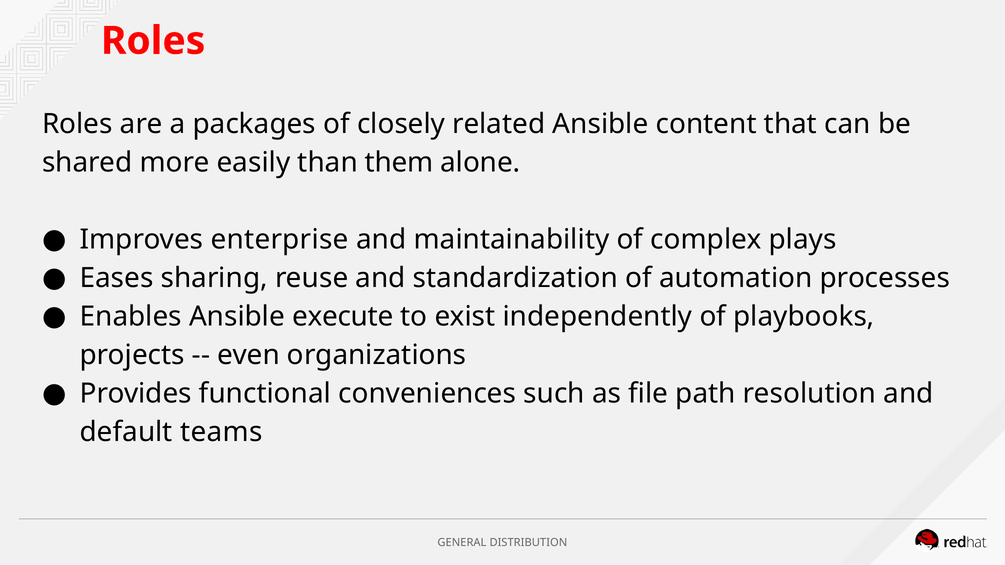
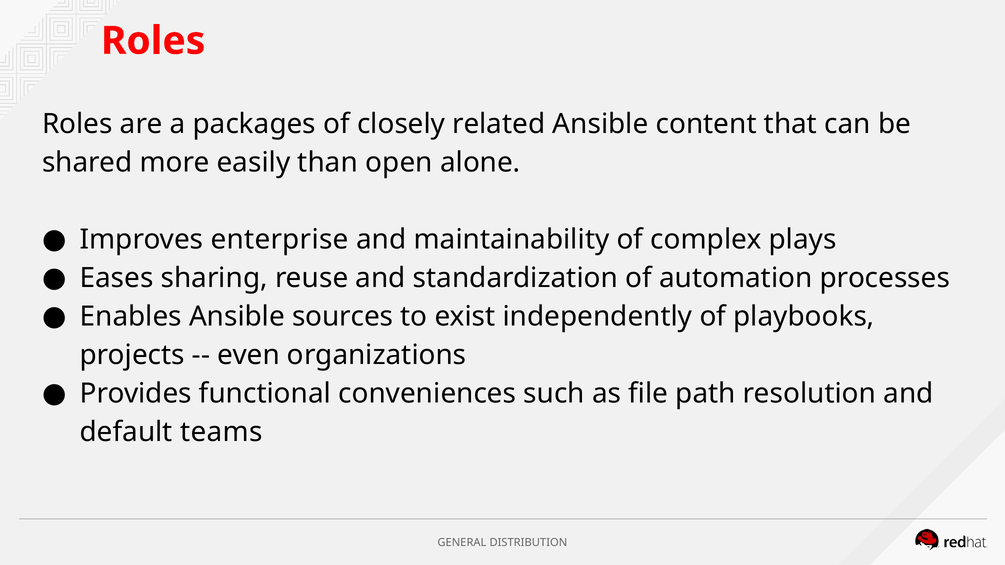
them: them -> open (399, 162)
execute: execute -> sources (343, 317)
